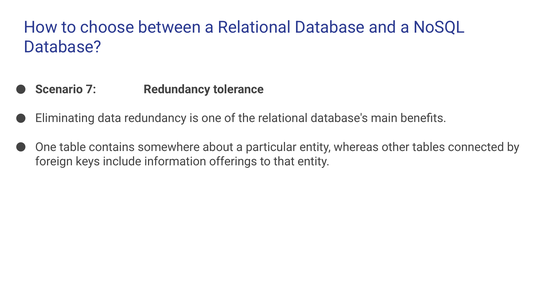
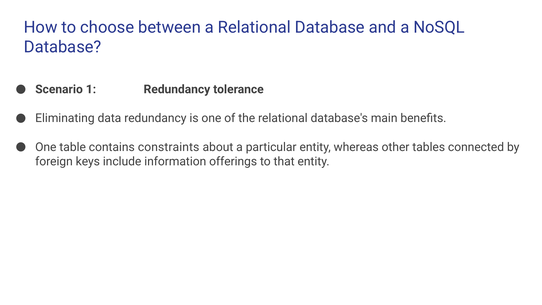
7: 7 -> 1 (91, 89)
somewhere: somewhere -> constraints (169, 147)
